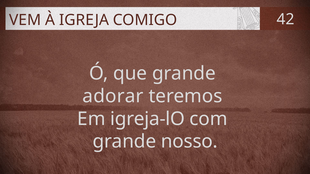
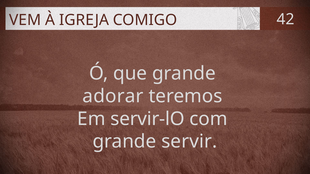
igreja-lO: igreja-lO -> servir-lO (148, 119)
nosso: nosso -> servir (189, 142)
